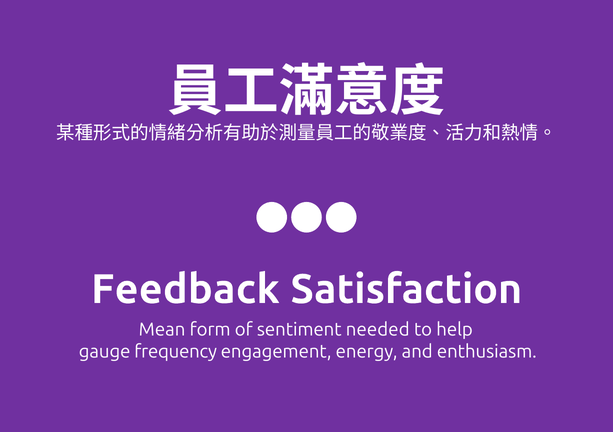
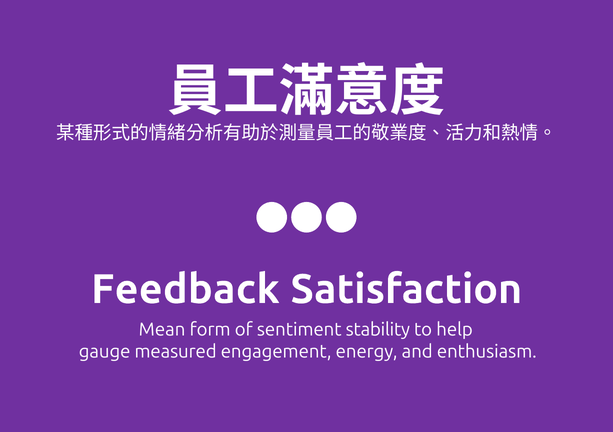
needed: needed -> stability (378, 330)
frequency: frequency -> measured (176, 352)
